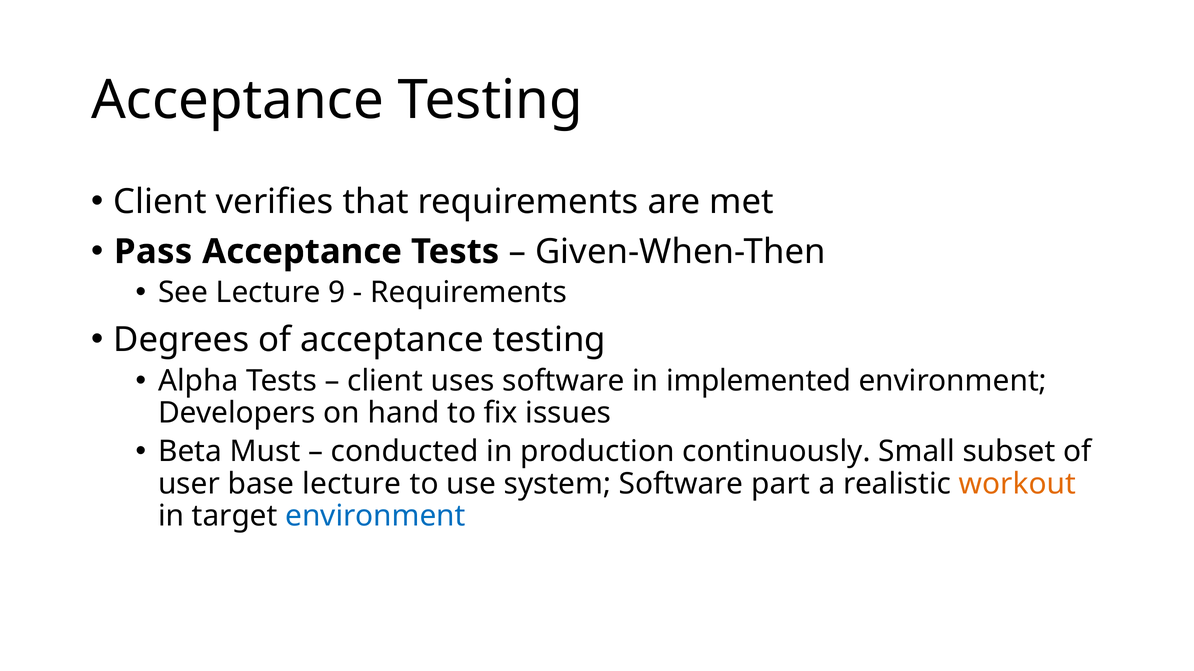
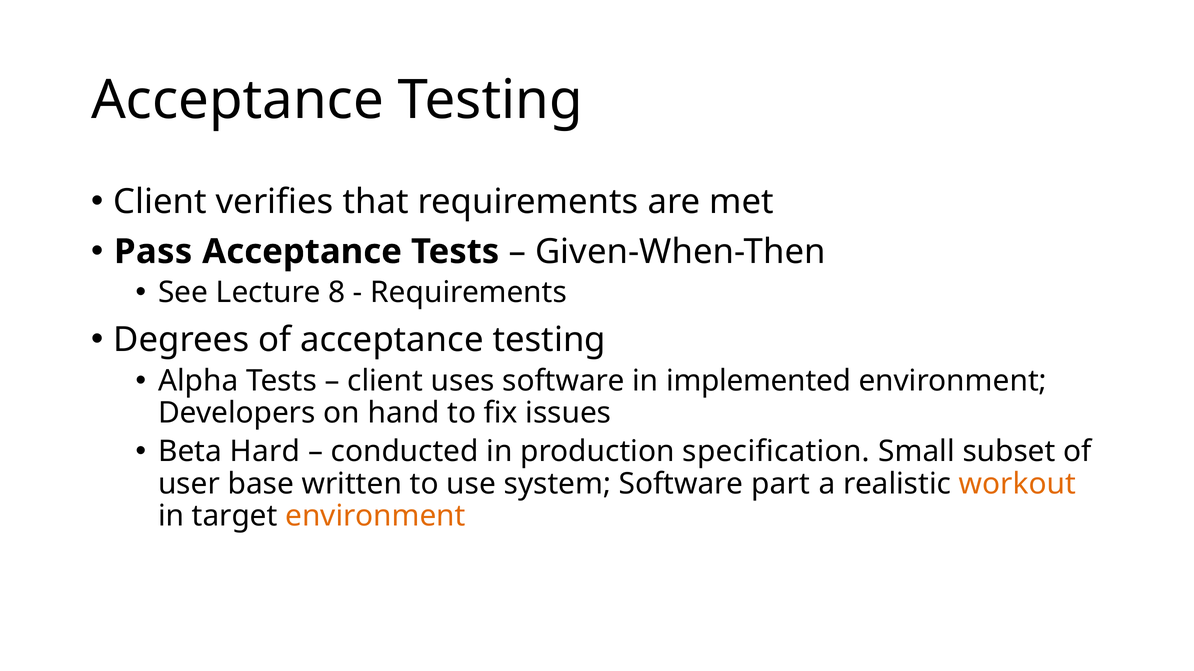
9: 9 -> 8 (337, 293)
Must: Must -> Hard (265, 452)
continuously: continuously -> specification (776, 452)
base lecture: lecture -> written (352, 484)
environment colour: blue -> orange (375, 516)
